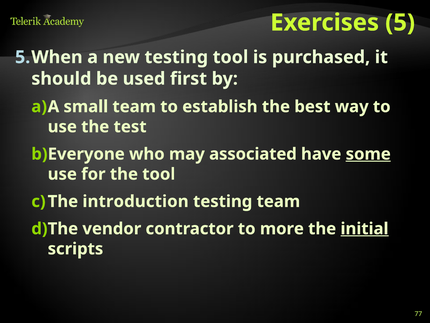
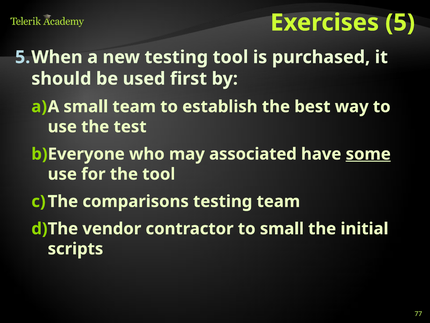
introduction: introduction -> comparisons (136, 201)
to more: more -> small (282, 228)
initial underline: present -> none (365, 228)
